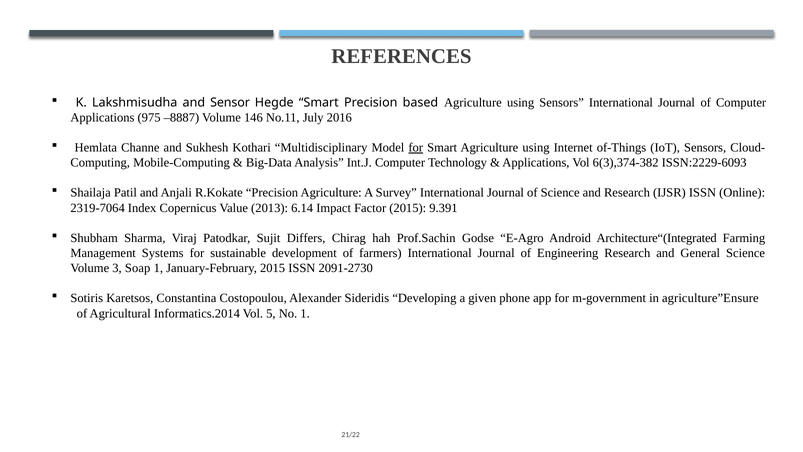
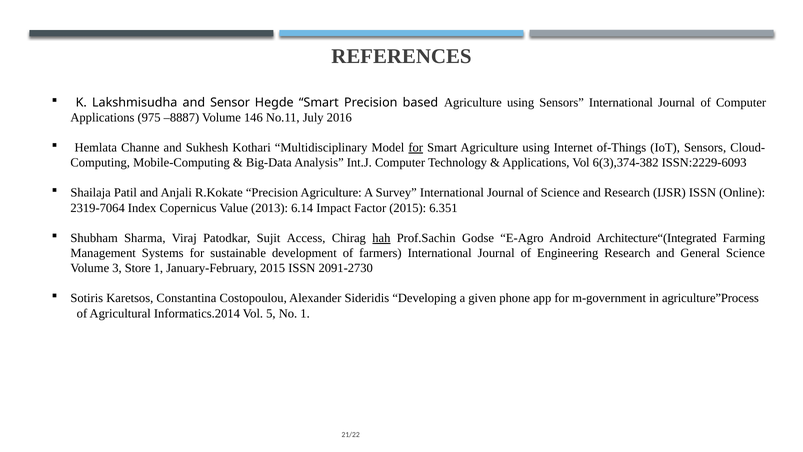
9.391: 9.391 -> 6.351 (443, 208)
Differs: Differs -> Access (306, 238)
hah underline: none -> present (381, 238)
Soap: Soap -> Store (138, 268)
agriculture”Ensure: agriculture”Ensure -> agriculture”Process (710, 298)
